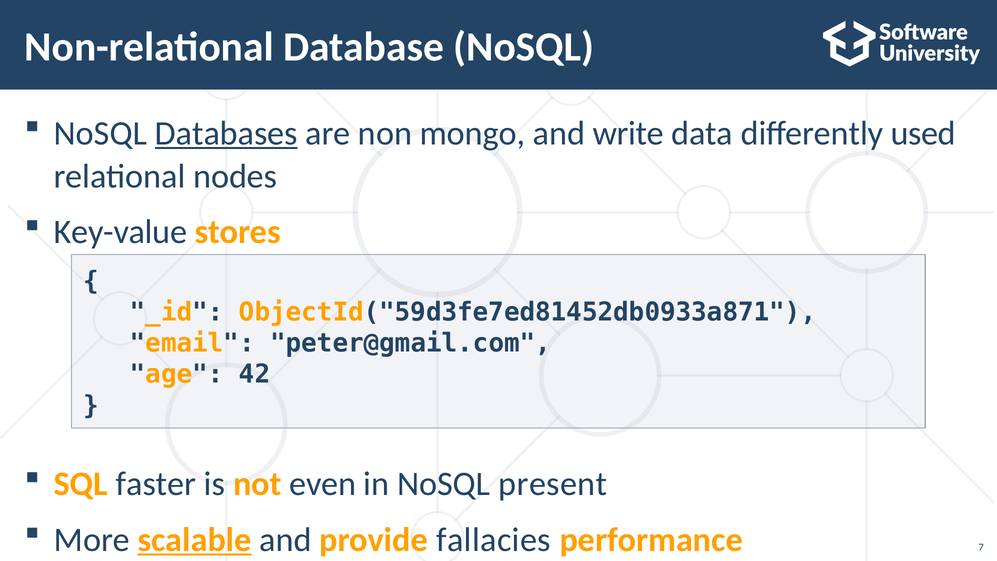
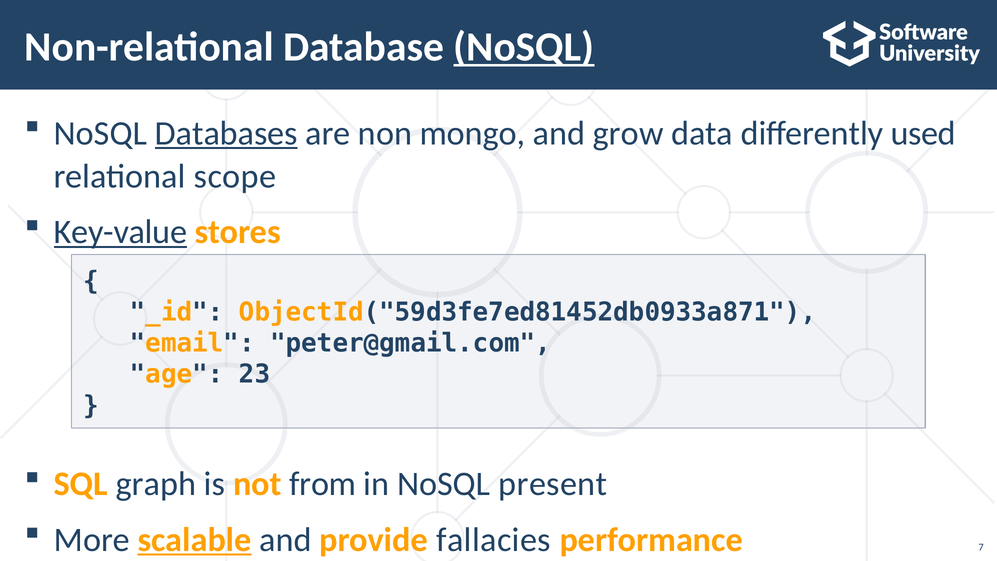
NoSQL underline: none -> present (524, 47)
write: write -> grow (628, 133)
nodes: nodes -> scope (235, 176)
Key-value underline: none -> present (121, 232)
42: 42 -> 23 (255, 374)
faster: faster -> graph (156, 484)
even: even -> from (323, 484)
